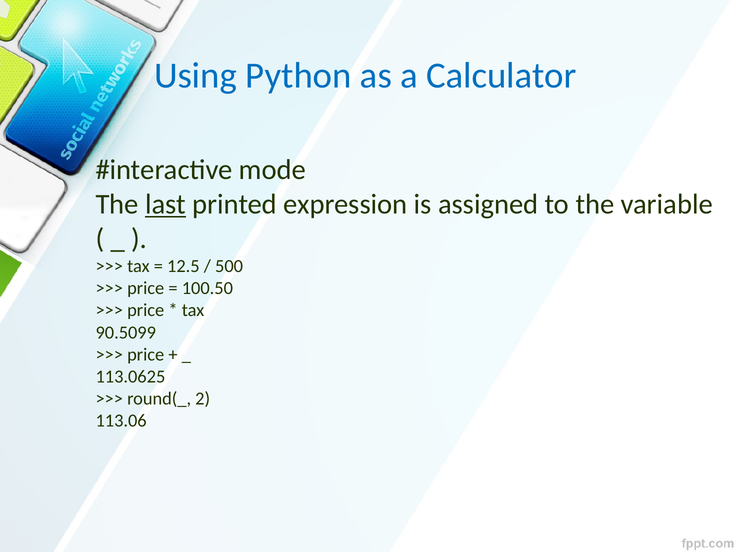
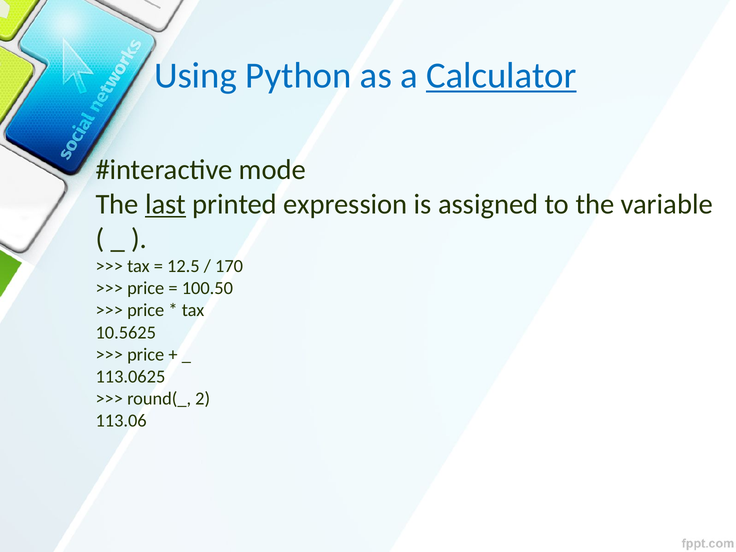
Calculator underline: none -> present (501, 76)
500: 500 -> 170 (229, 266)
90.5099: 90.5099 -> 10.5625 (126, 332)
